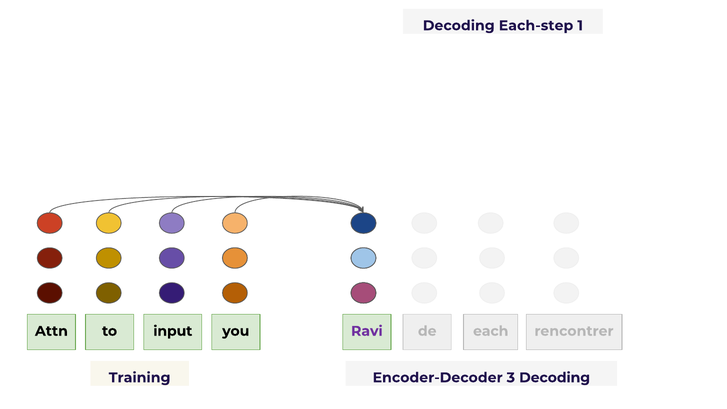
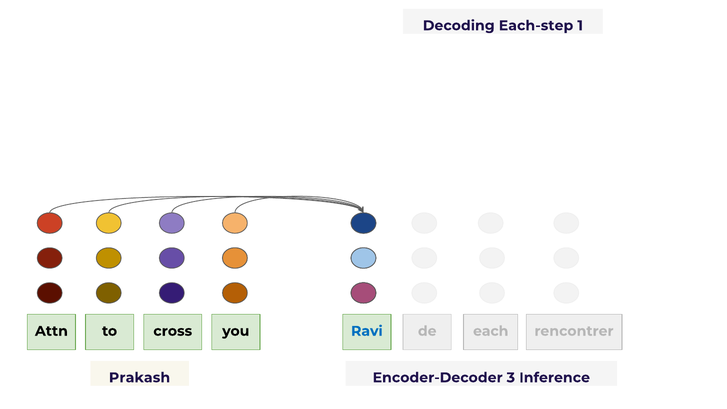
input: input -> cross (173, 331)
Ravi colour: purple -> blue (367, 331)
Training: Training -> Prakash (140, 378)
3 Decoding: Decoding -> Inference (555, 378)
